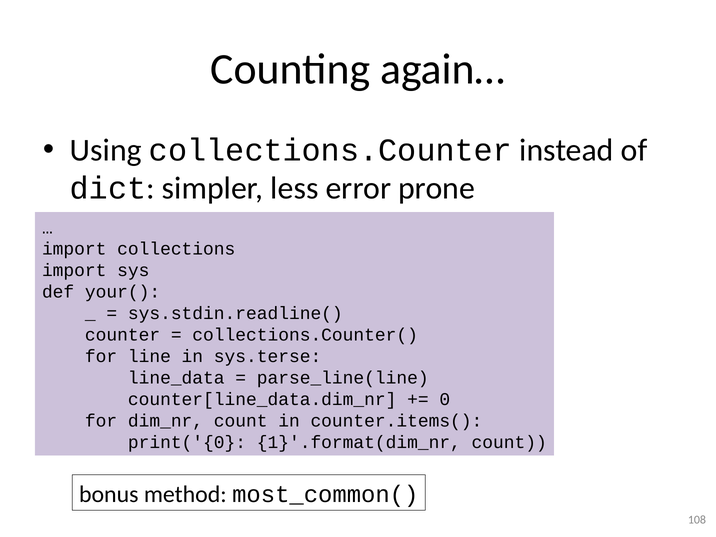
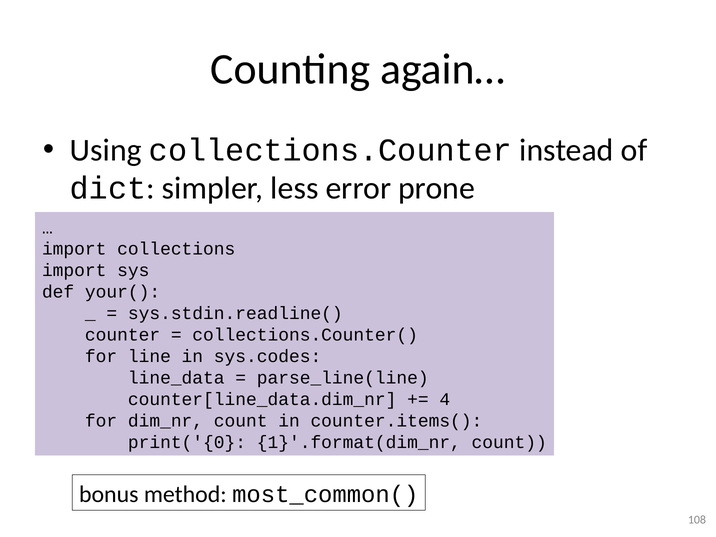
sys.terse: sys.terse -> sys.codes (268, 356)
0: 0 -> 4 (445, 399)
